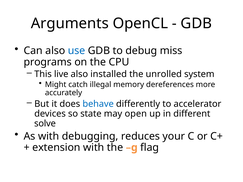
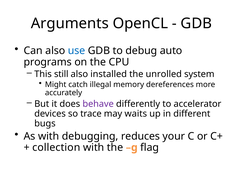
miss: miss -> auto (171, 51)
live: live -> still (61, 74)
behave colour: blue -> purple (98, 104)
state: state -> trace (91, 114)
open: open -> waits (136, 114)
solve: solve -> bugs (45, 124)
extension: extension -> collection (56, 148)
